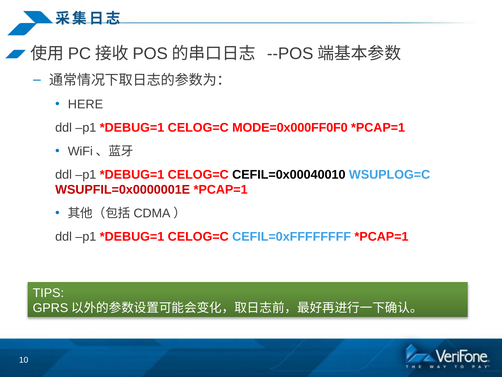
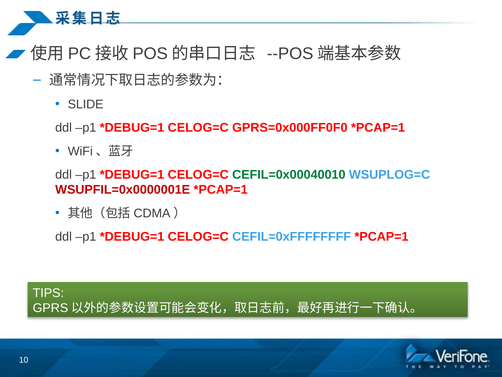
HERE: HERE -> SLIDE (86, 104)
MODE=0x000FF0F0: MODE=0x000FF0F0 -> GPRS=0x000FF0F0 (290, 128)
CEFIL=0x00040010 colour: black -> green (289, 174)
